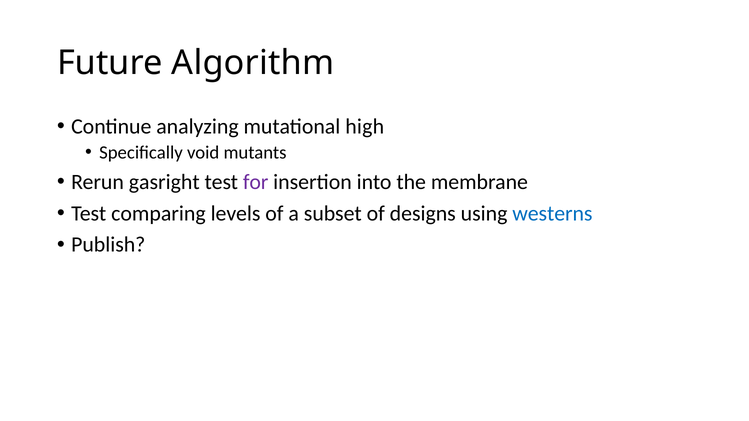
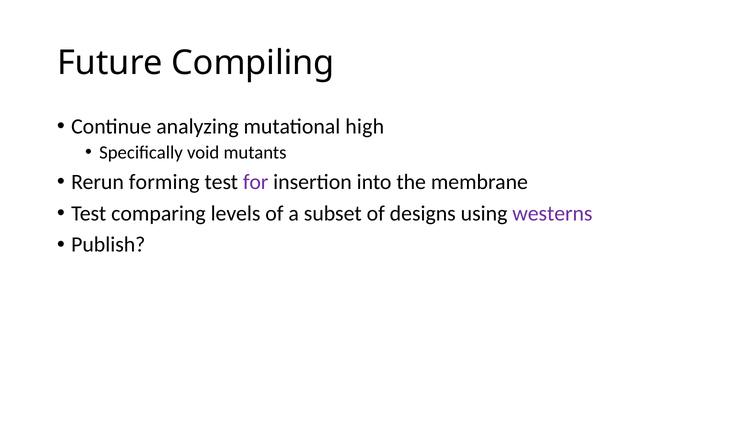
Algorithm: Algorithm -> Compiling (253, 63)
gasright: gasright -> forming (164, 182)
westerns colour: blue -> purple (552, 214)
